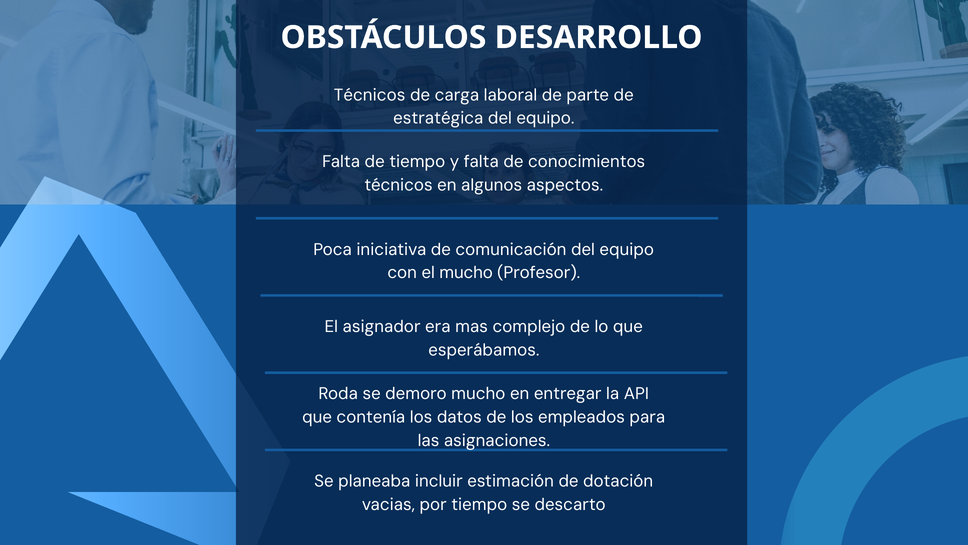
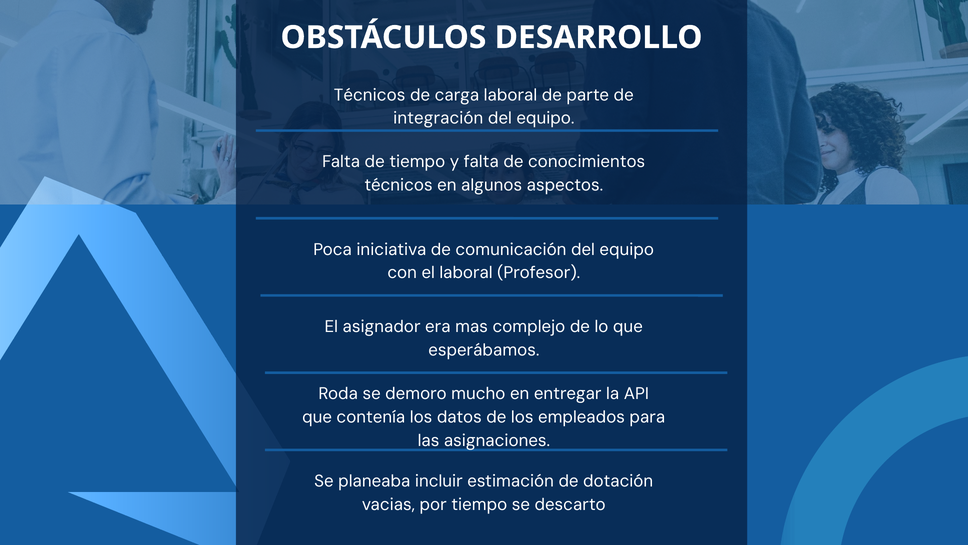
estratégica: estratégica -> integración (438, 118)
el mucho: mucho -> laboral (466, 273)
